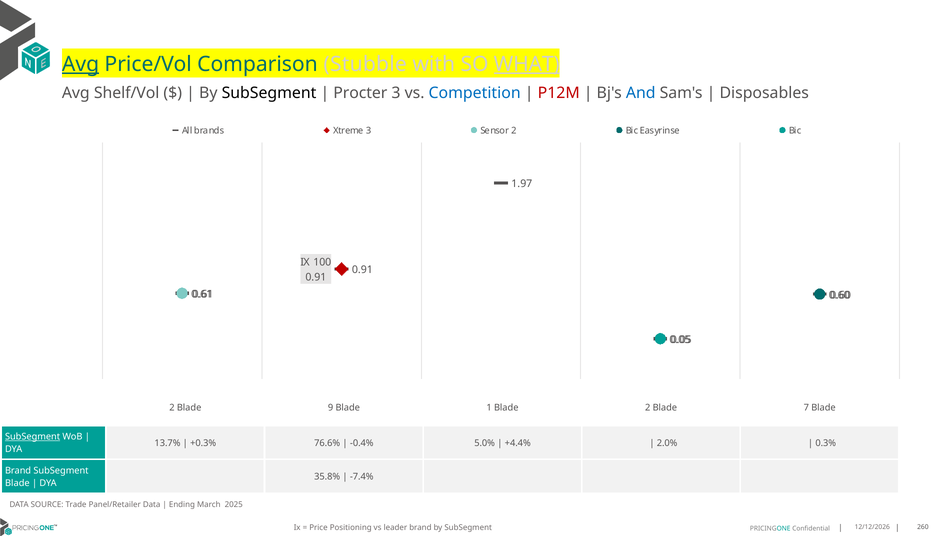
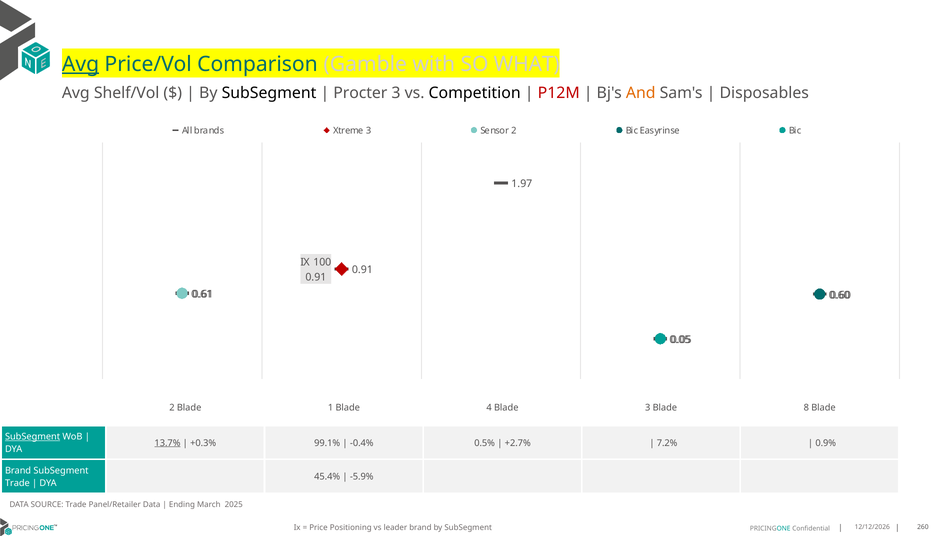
Stubble: Stubble -> Gamble (365, 64)
WHAT underline: present -> none (527, 64)
Competition colour: blue -> black (475, 93)
And colour: blue -> orange (641, 93)
9: 9 -> 1 (331, 408)
1: 1 -> 4 (489, 408)
Blade 2: 2 -> 3 (648, 408)
7: 7 -> 8 (806, 408)
13.7% underline: none -> present (167, 443)
76.6%: 76.6% -> 99.1% (327, 443)
5.0%: 5.0% -> 0.5% (485, 443)
+4.4%: +4.4% -> +2.7% (518, 443)
2.0%: 2.0% -> 7.2% (667, 443)
0.3%: 0.3% -> 0.9% (826, 443)
35.8%: 35.8% -> 45.4% (327, 476)
-7.4%: -7.4% -> -5.9% (362, 476)
Blade: Blade -> Trade (17, 483)
